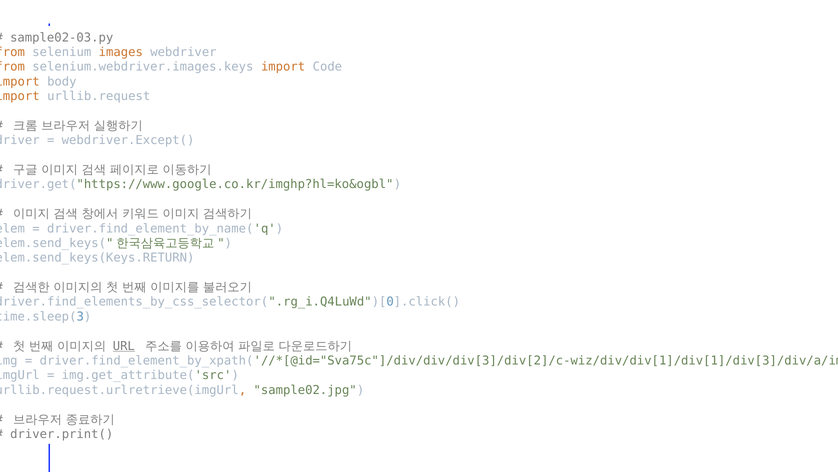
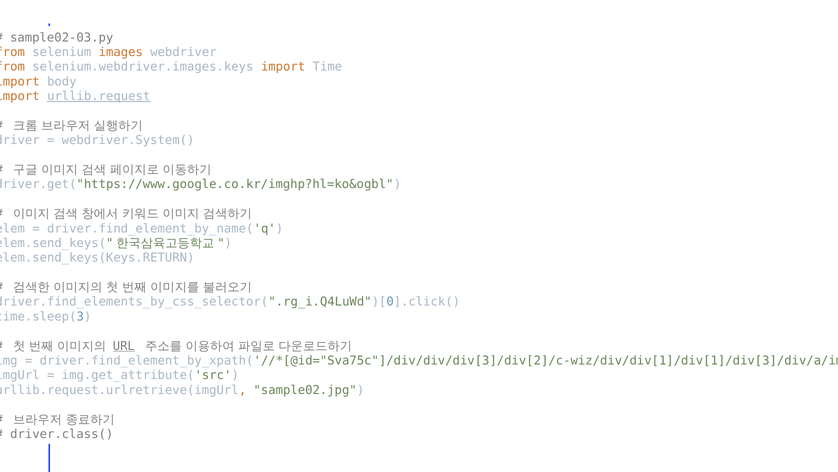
Code: Code -> Time (327, 67)
urllib.request underline: none -> present (99, 96)
webdriver.Except(: webdriver.Except( -> webdriver.System( (128, 140)
driver.print(: driver.print( -> driver.class( (62, 434)
